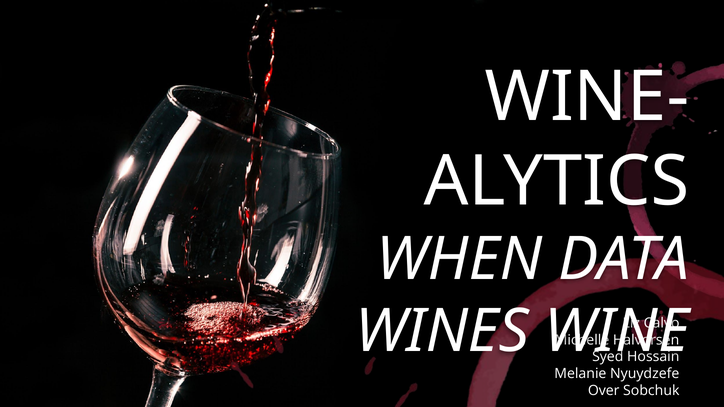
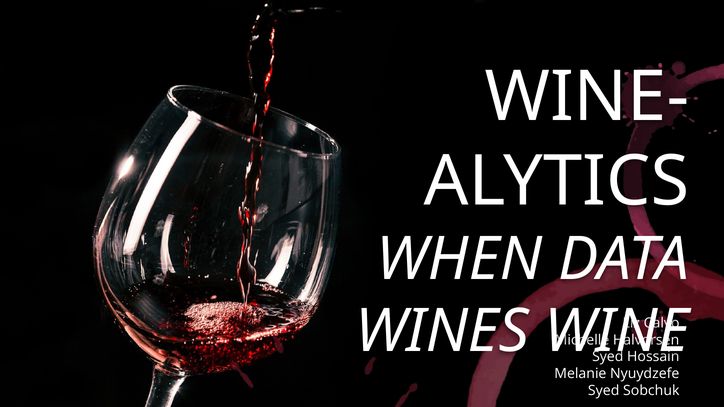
Over: Over -> Syed (604, 391)
